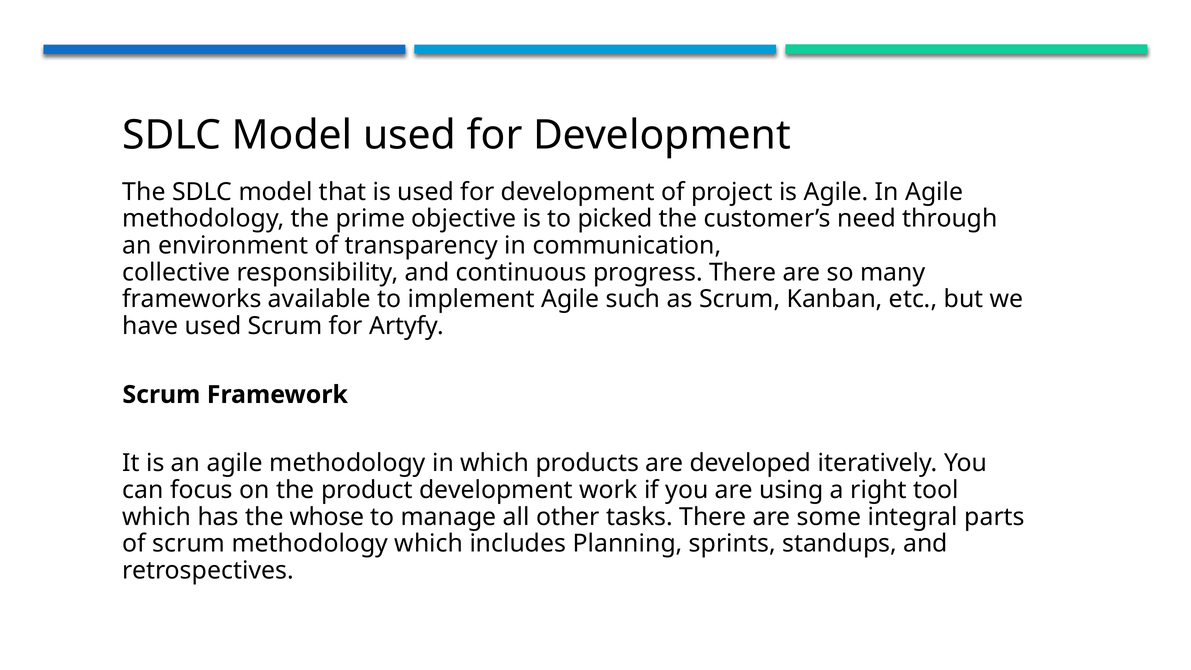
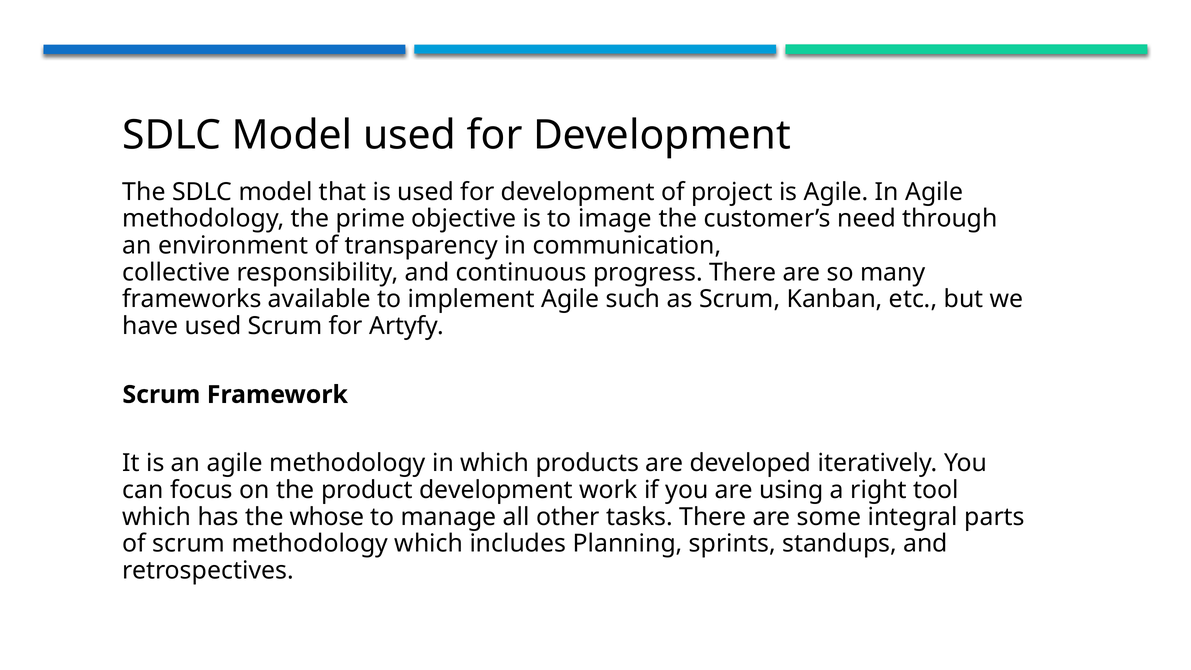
picked: picked -> image (615, 219)
